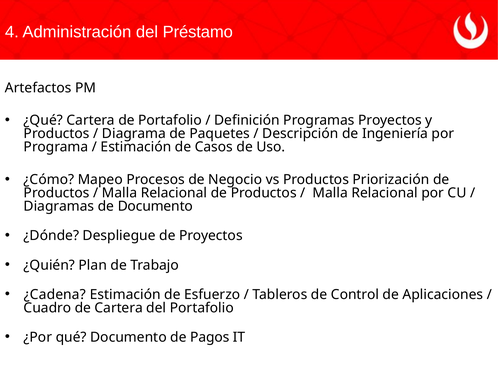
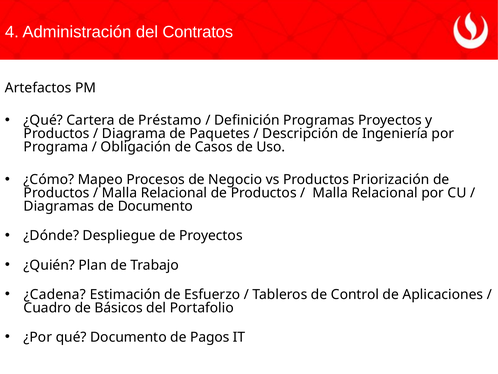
Préstamo: Préstamo -> Contratos (198, 32)
de Portafolio: Portafolio -> Préstamo (170, 120)
Estimación: Estimación -> Obligación (136, 147)
de Cartera: Cartera -> Básicos (119, 307)
